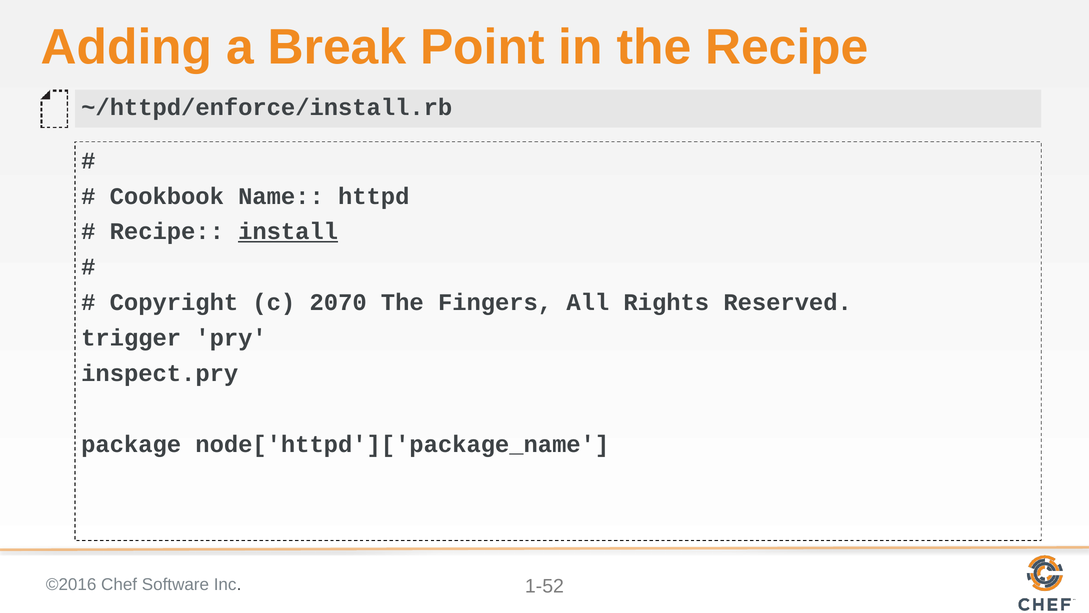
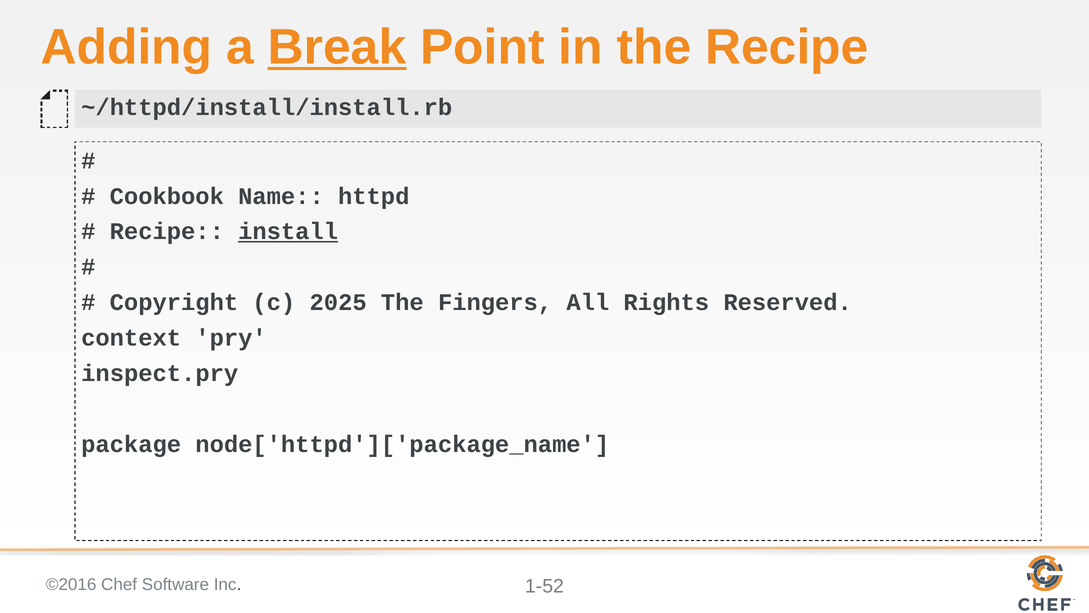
Break underline: none -> present (337, 47)
~/httpd/enforce/install.rb: ~/httpd/enforce/install.rb -> ~/httpd/install/install.rb (267, 107)
2070: 2070 -> 2025 (338, 302)
trigger: trigger -> context (131, 338)
